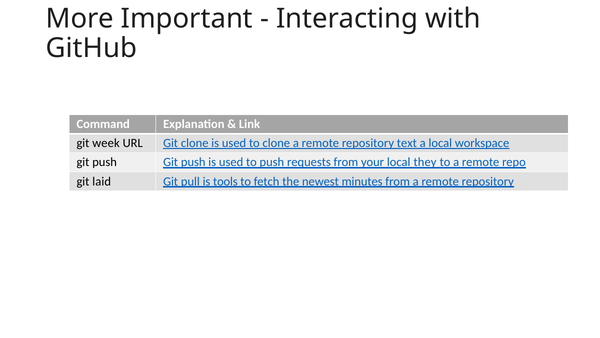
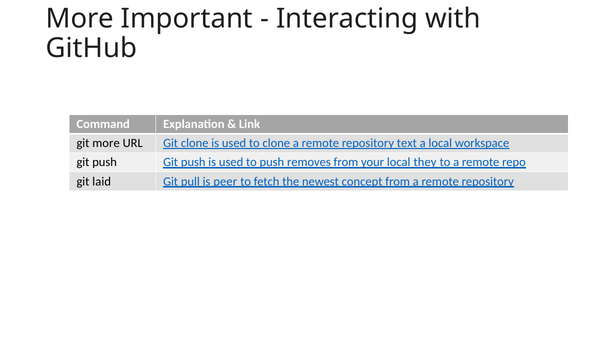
git week: week -> more (106, 143)
requests: requests -> removes (309, 162)
tools: tools -> peer (225, 181)
minutes: minutes -> concept (362, 181)
